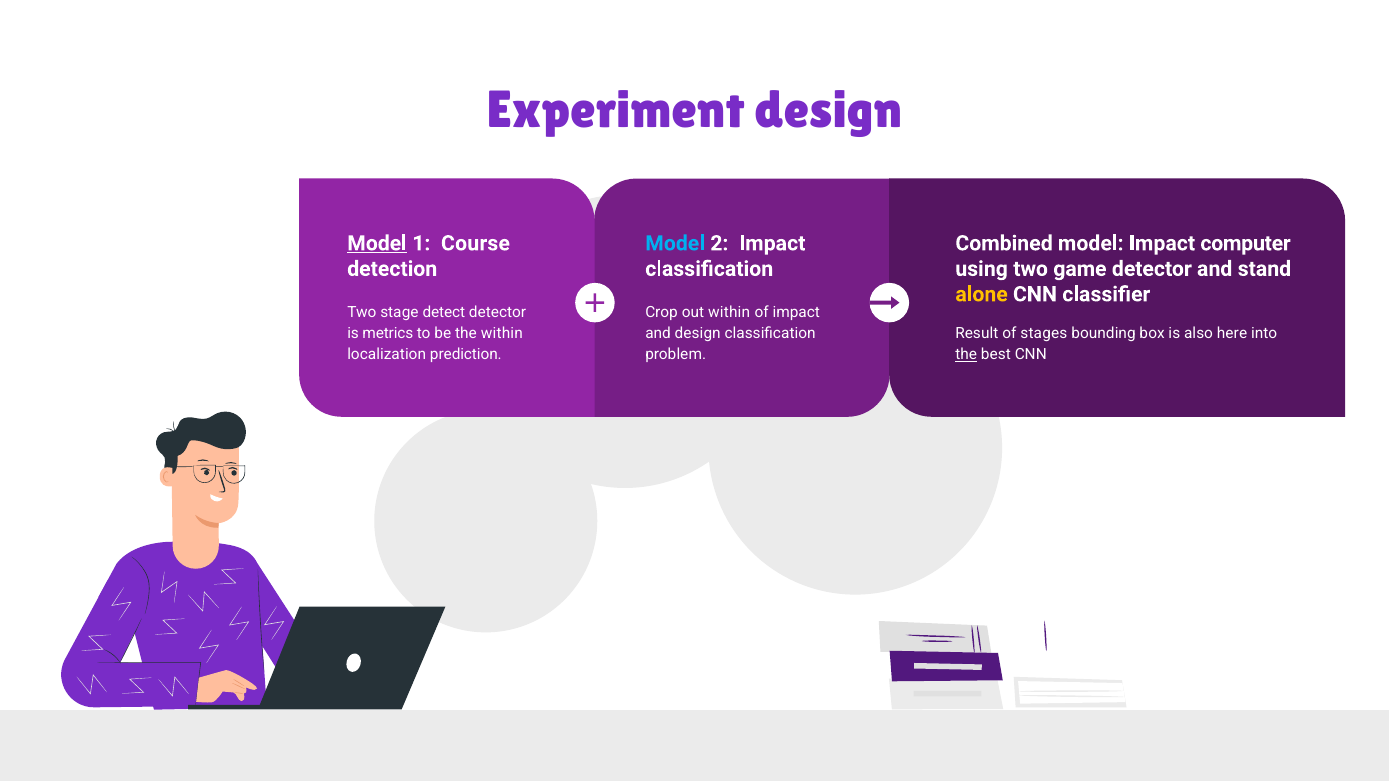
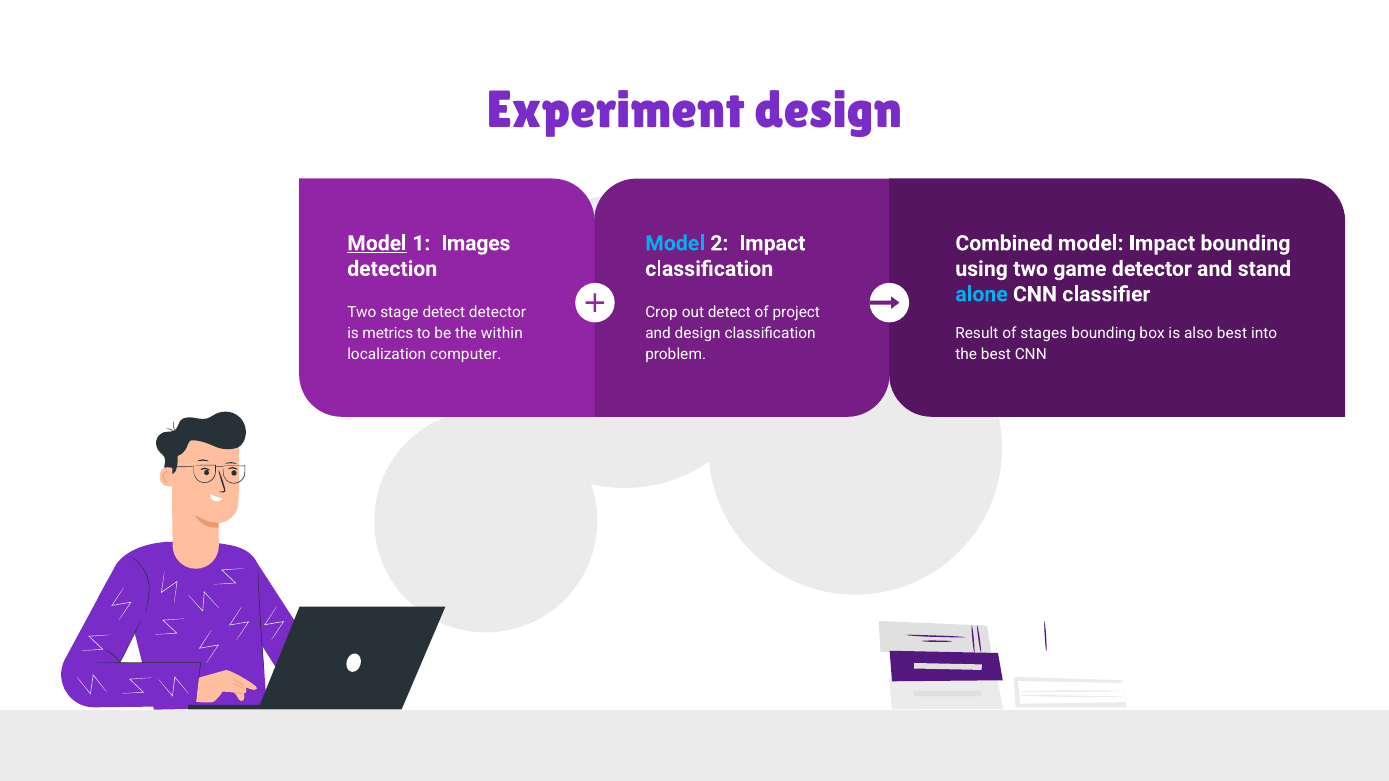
Course: Course -> Images (476, 243)
Impact computer: computer -> bounding (1245, 243)
alone colour: yellow -> light blue (982, 294)
out within: within -> detect (729, 312)
of impact: impact -> project (796, 312)
also here: here -> best (1232, 333)
prediction: prediction -> computer (466, 355)
the underline: present -> none (966, 355)
